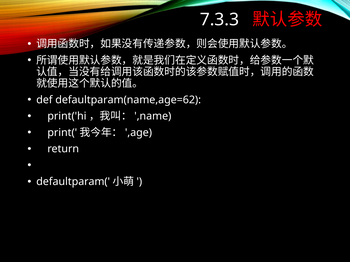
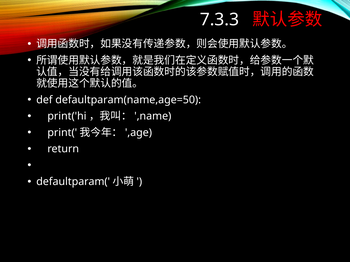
defaultparam(name,age=62: defaultparam(name,age=62 -> defaultparam(name,age=50 (128, 100)
